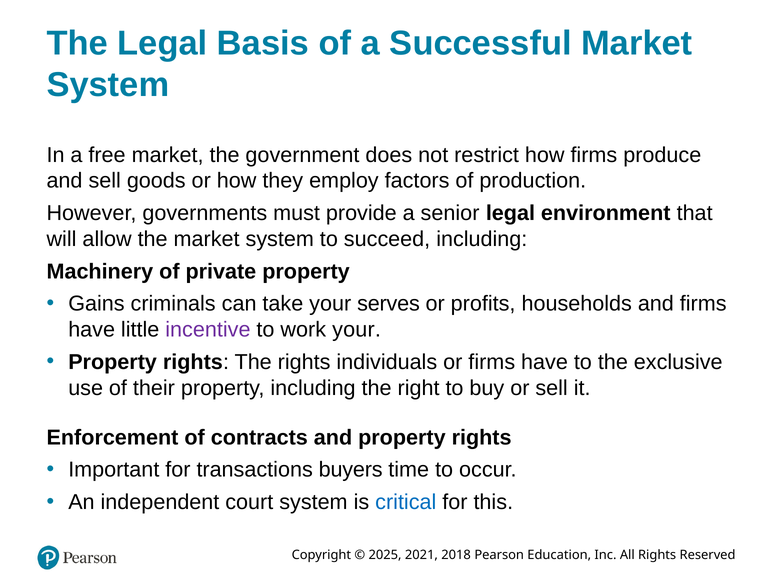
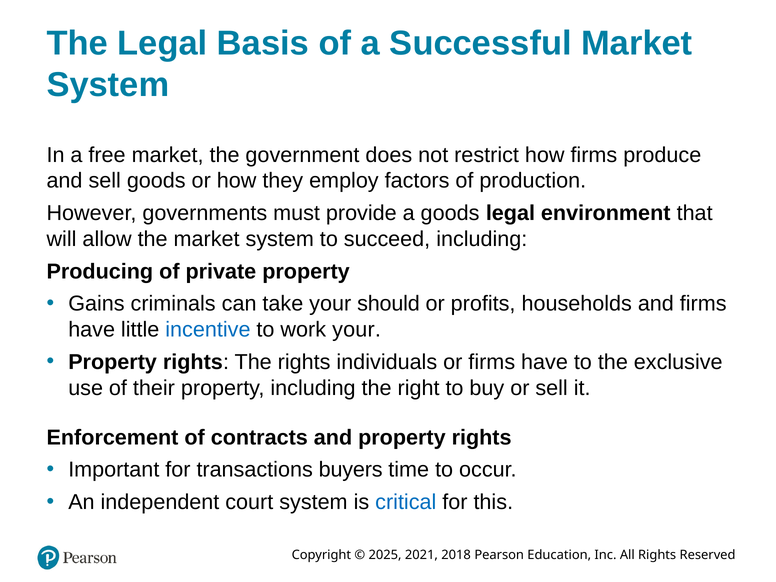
a senior: senior -> goods (450, 213)
Machinery: Machinery -> Producing (100, 271)
serves: serves -> should (389, 304)
incentive colour: purple -> blue (208, 330)
